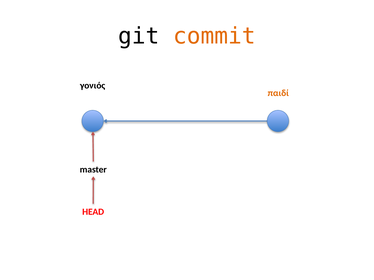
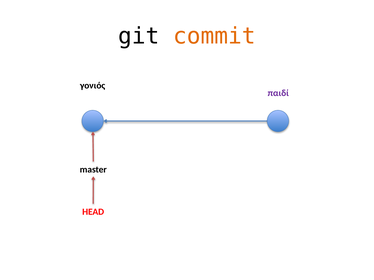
παιδί colour: orange -> purple (278, 93)
